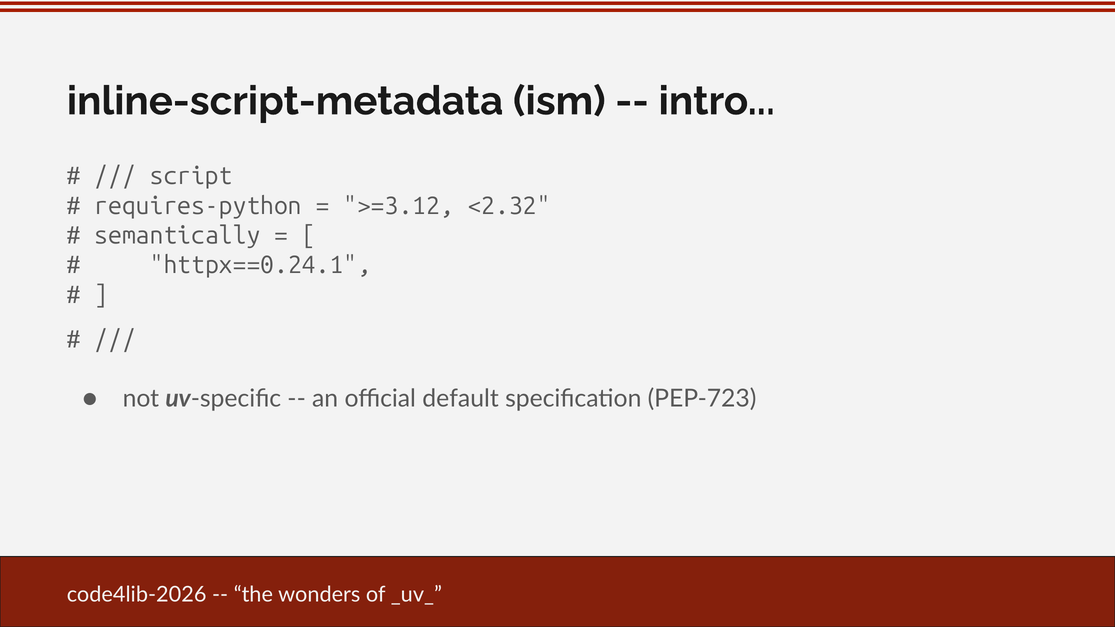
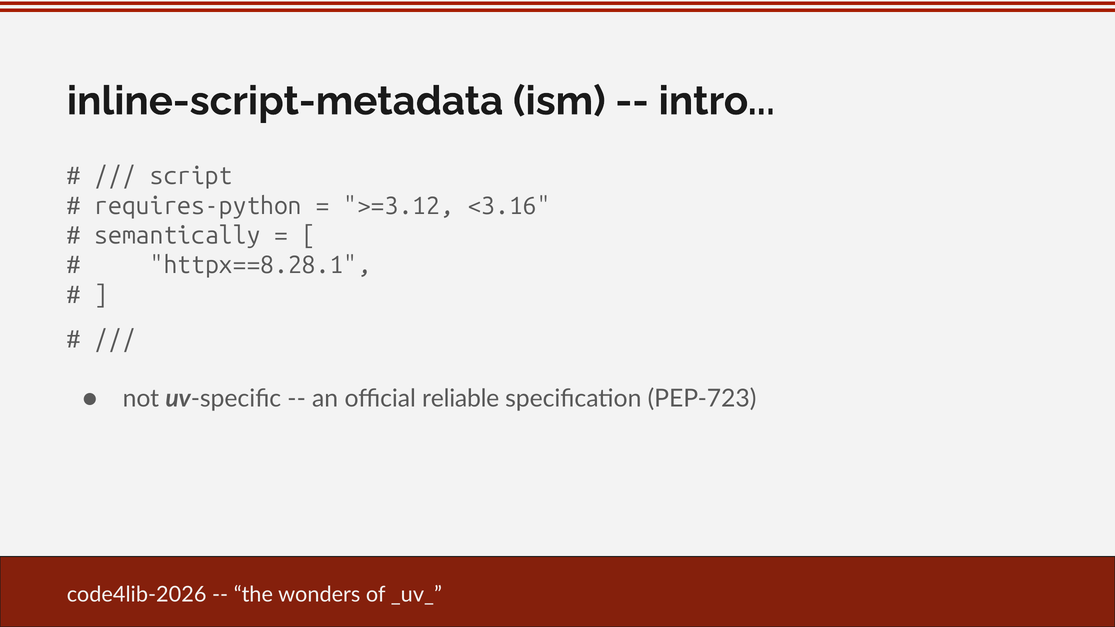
<2.32: <2.32 -> <3.16 (509, 206)
httpx==0.24.1: httpx==0.24.1 -> httpx==8.28.1 (260, 265)
default: default -> reliable (461, 399)
